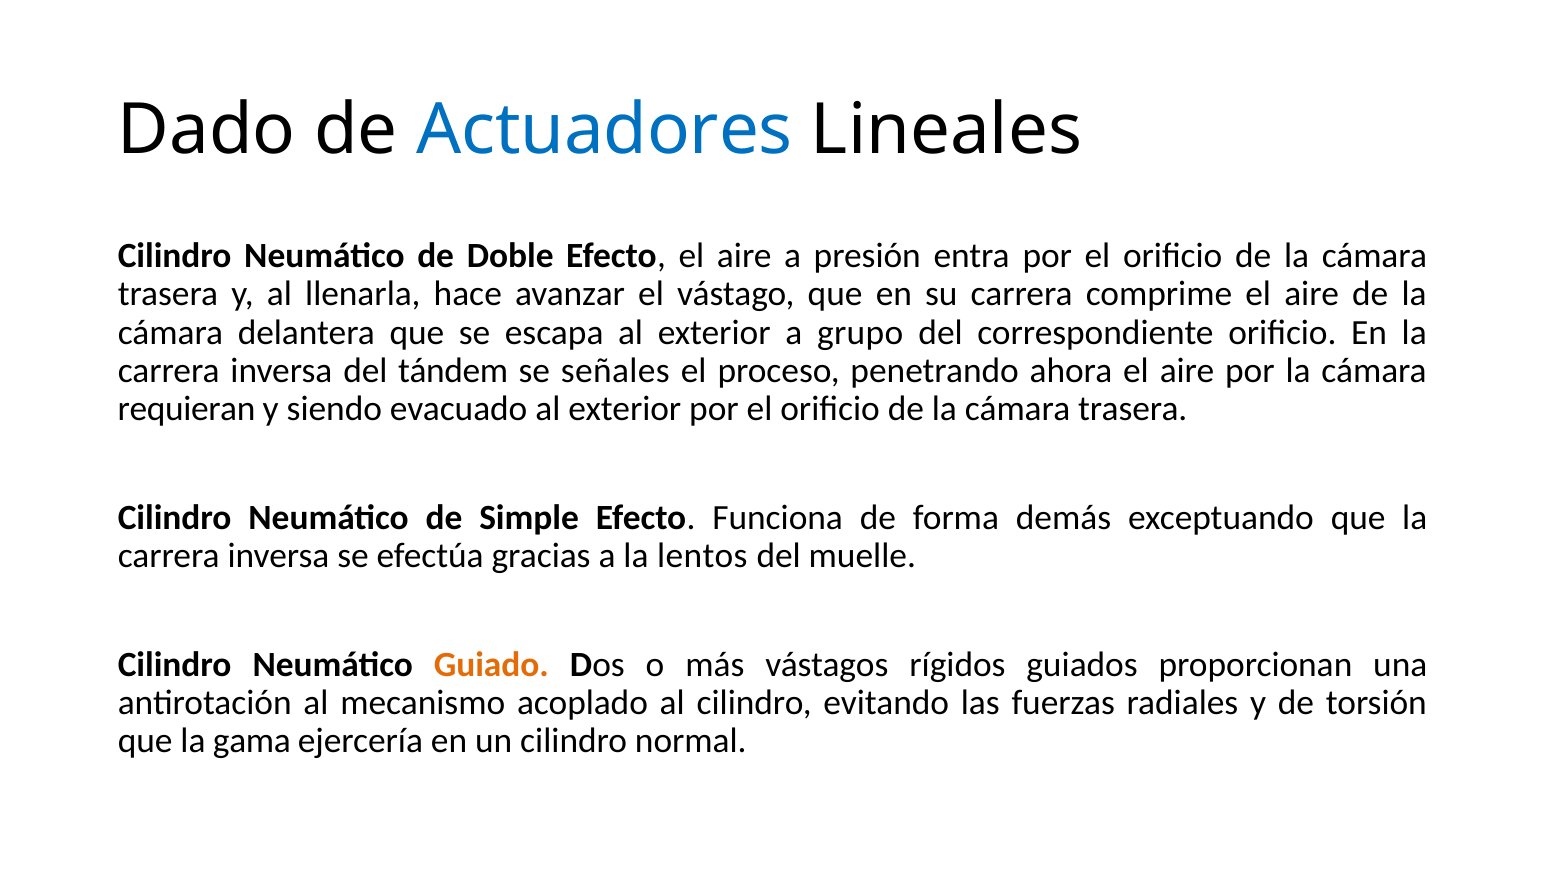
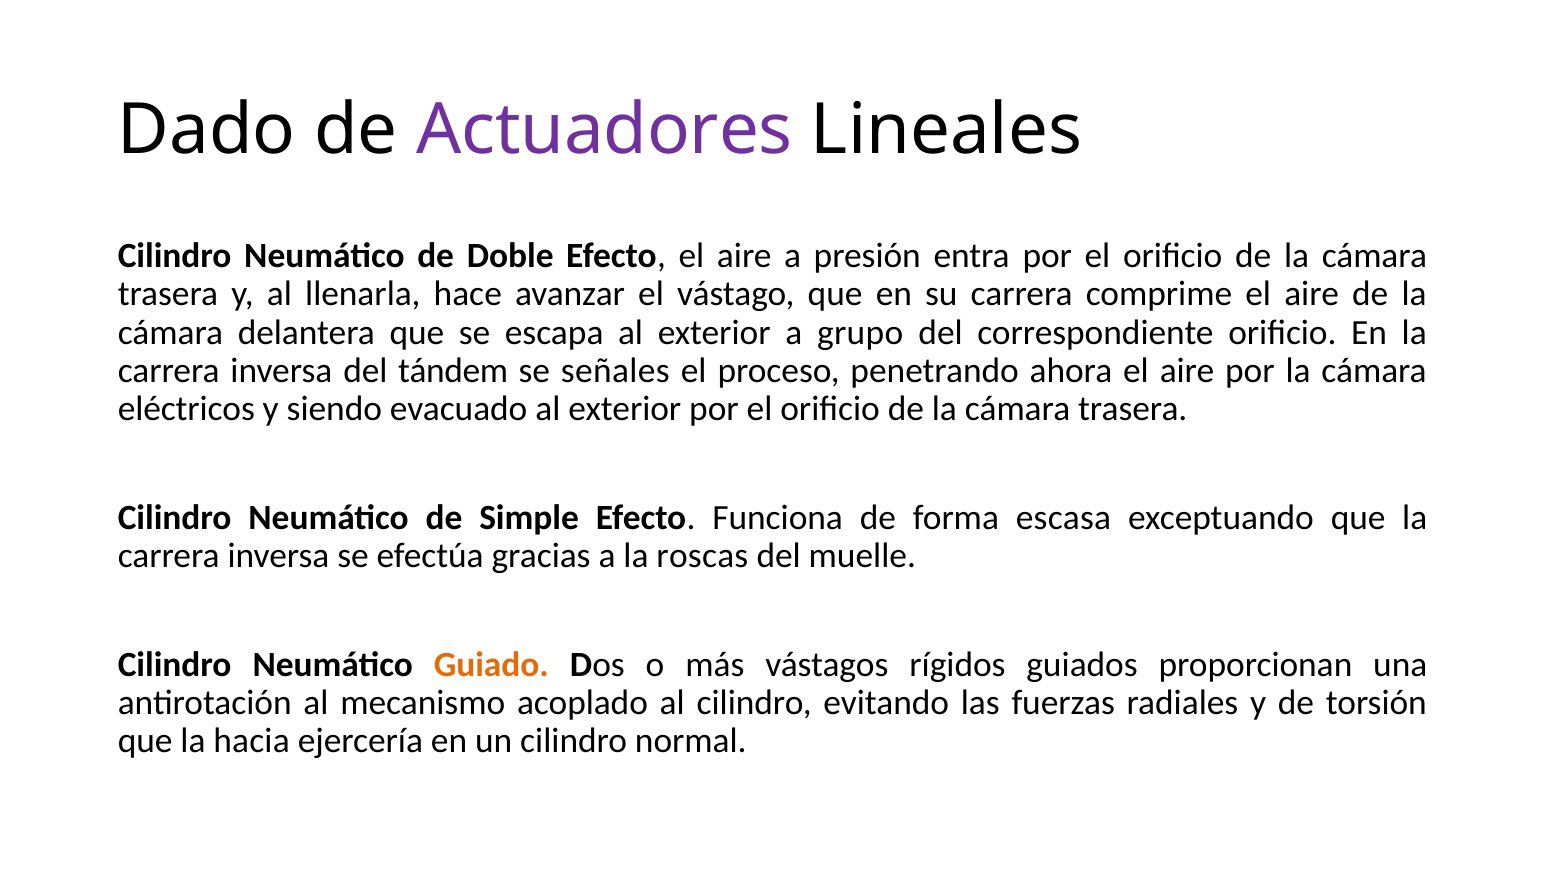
Actuadores colour: blue -> purple (604, 130)
requieran: requieran -> eléctricos (186, 409)
demás: demás -> escasa (1064, 518)
lentos: lentos -> roscas (702, 556)
gama: gama -> hacia (252, 741)
